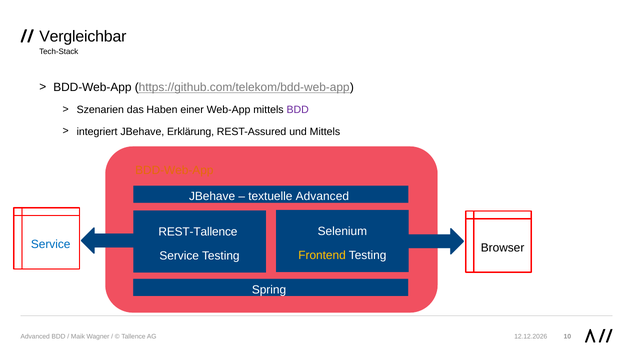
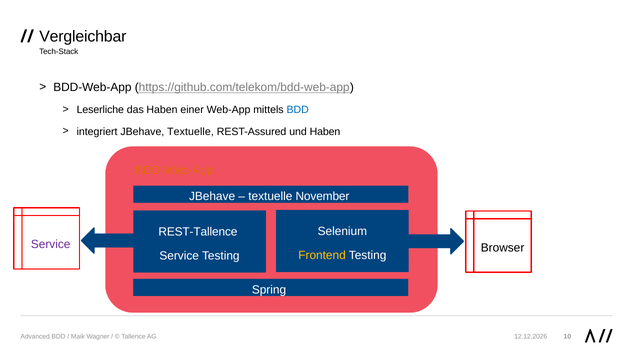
Szenarien: Szenarien -> Leserliche (100, 110)
BDD colour: purple -> blue (298, 110)
JBehave Erklärung: Erklärung -> Textuelle (190, 132)
und Mittels: Mittels -> Haben (325, 132)
textuelle Advanced: Advanced -> November (322, 197)
Service colour: blue -> purple (51, 245)
